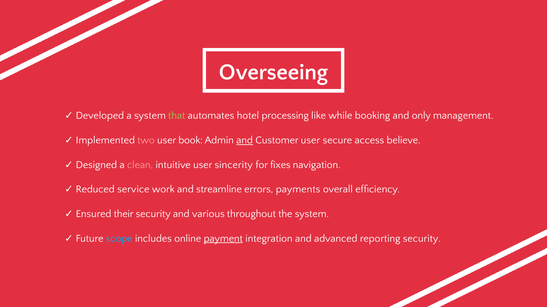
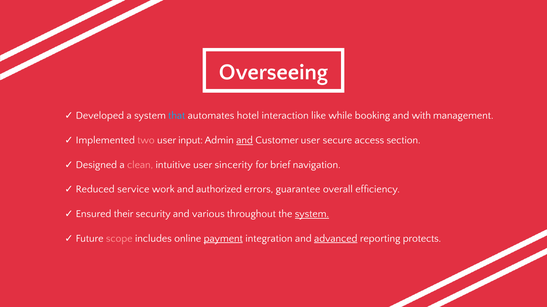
that colour: light green -> light blue (177, 116)
processing: processing -> interaction (285, 116)
only: only -> with (421, 116)
book: book -> input (191, 140)
believe: believe -> section (404, 140)
fixes: fixes -> brief (280, 165)
streamline: streamline -> authorized (219, 190)
payments: payments -> guarantee (298, 190)
system underline: none -> present (312, 214)
scope colour: light blue -> pink (119, 239)
advanced underline: none -> present (336, 239)
reporting security: security -> protects (422, 239)
